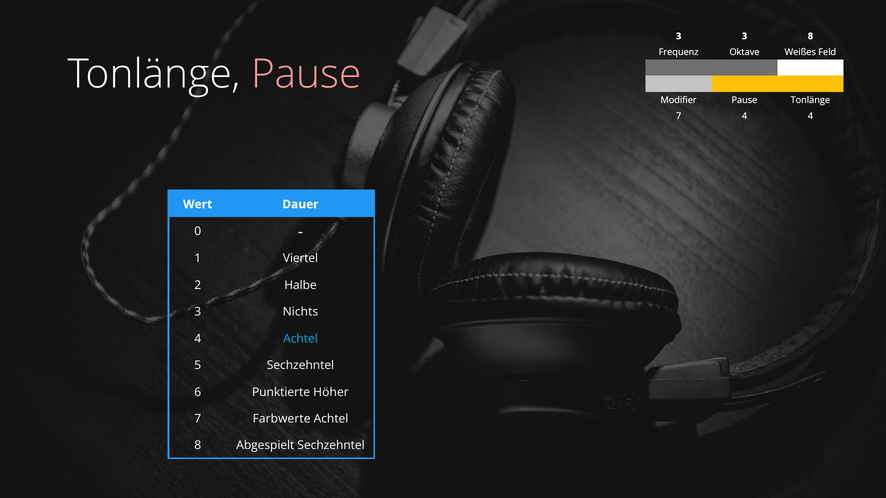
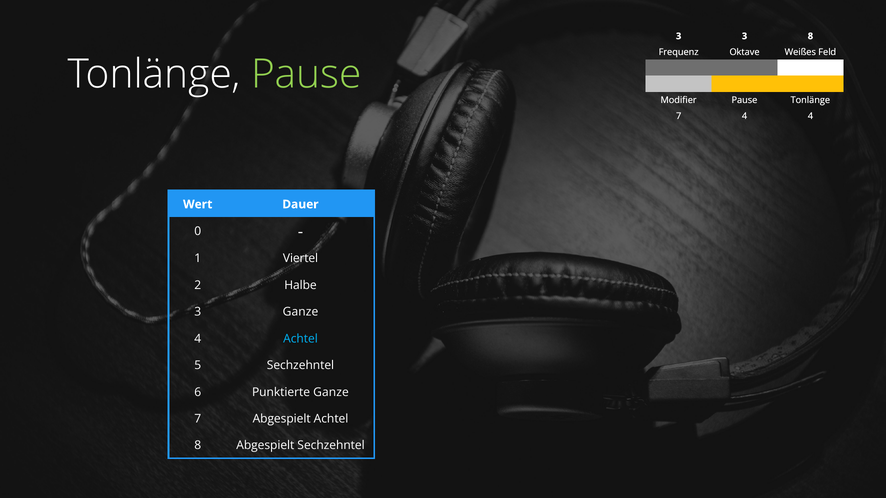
Pause colour: pink -> light green (306, 74)
3 Nichts: Nichts -> Ganze (300, 312)
Punktierte Höher: Höher -> Ganze (331, 392)
7 Farbwerte: Farbwerte -> Abgespielt (282, 419)
